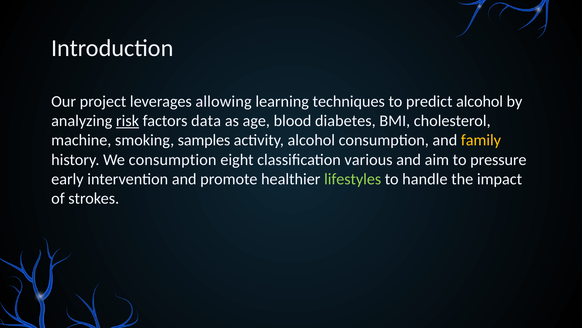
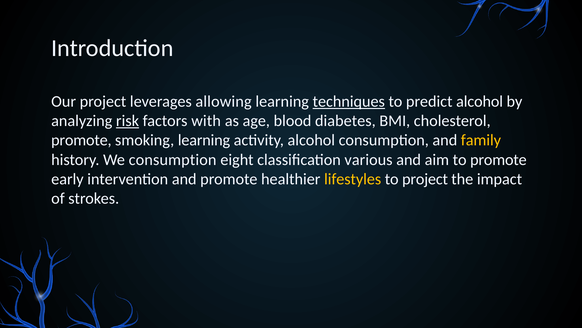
techniques underline: none -> present (349, 101)
data: data -> with (206, 121)
machine: machine -> promote (81, 140)
smoking samples: samples -> learning (204, 140)
to pressure: pressure -> promote (498, 159)
lifestyles colour: light green -> yellow (353, 179)
to handle: handle -> project (425, 179)
